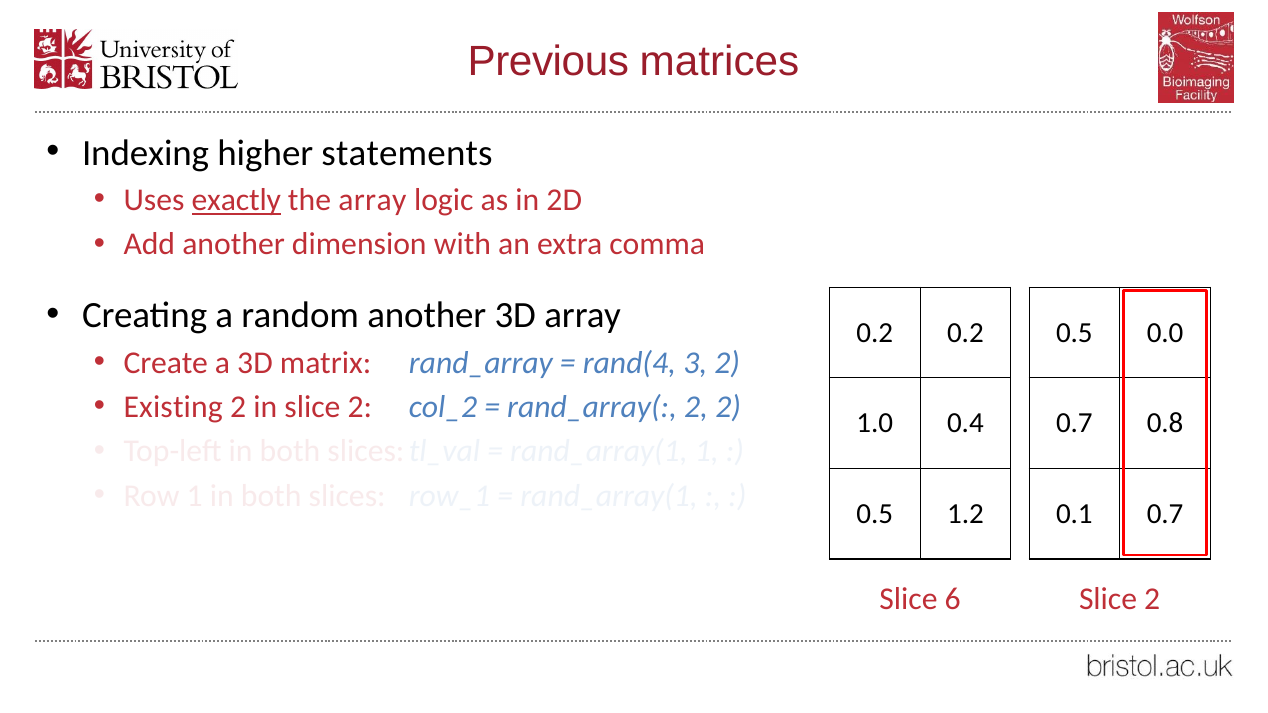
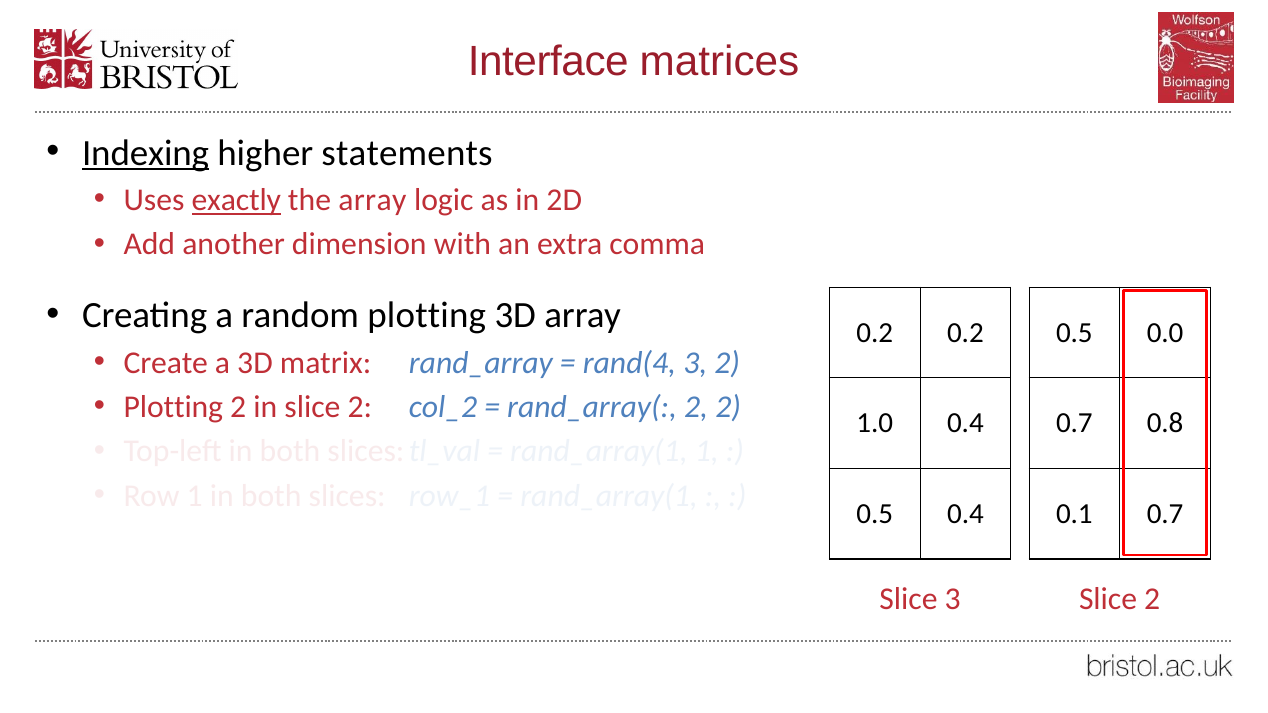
Previous: Previous -> Interface (548, 62)
Indexing underline: none -> present (146, 153)
random another: another -> plotting (427, 316)
Existing: Existing -> Plotting (173, 407)
0.5 1.2: 1.2 -> 0.4 (965, 514)
Slice 6: 6 -> 3 (953, 600)
